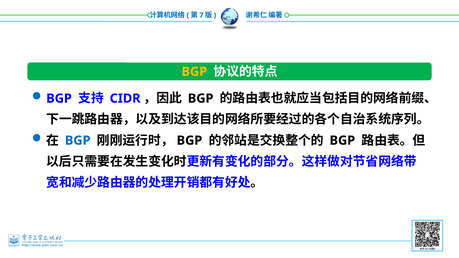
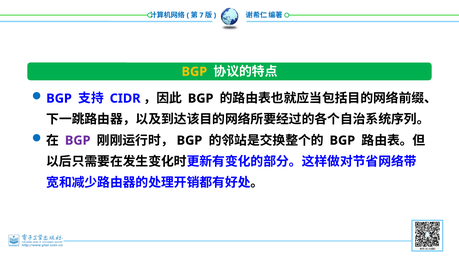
BGP colour: blue -> purple (78, 141)
